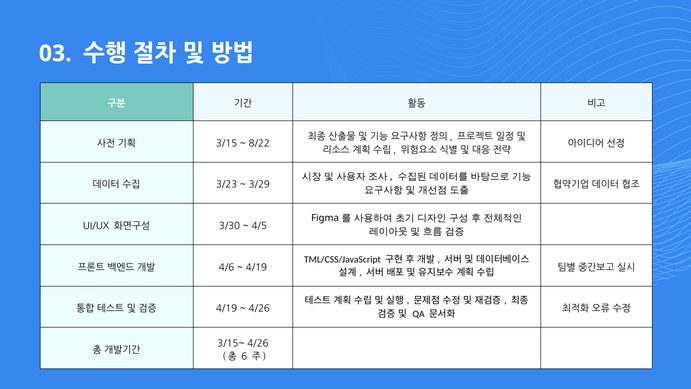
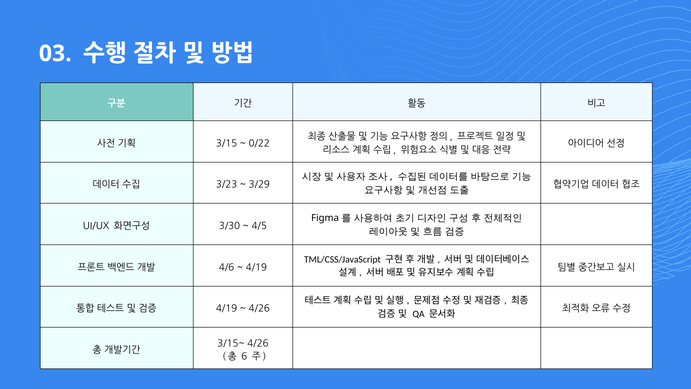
8/22: 8/22 -> 0/22 (259, 143)
